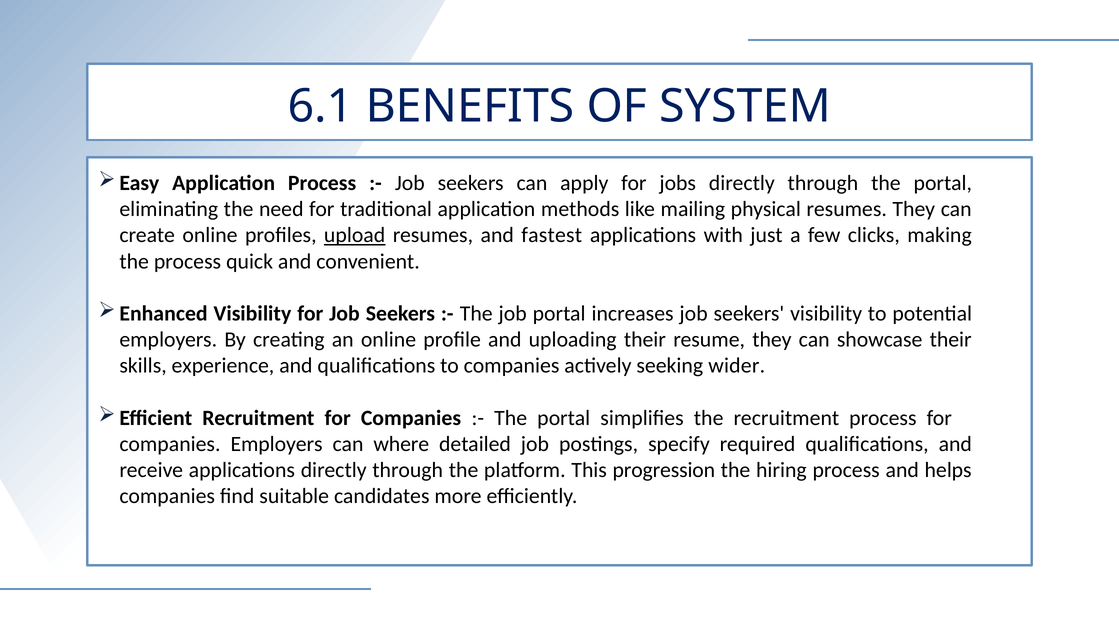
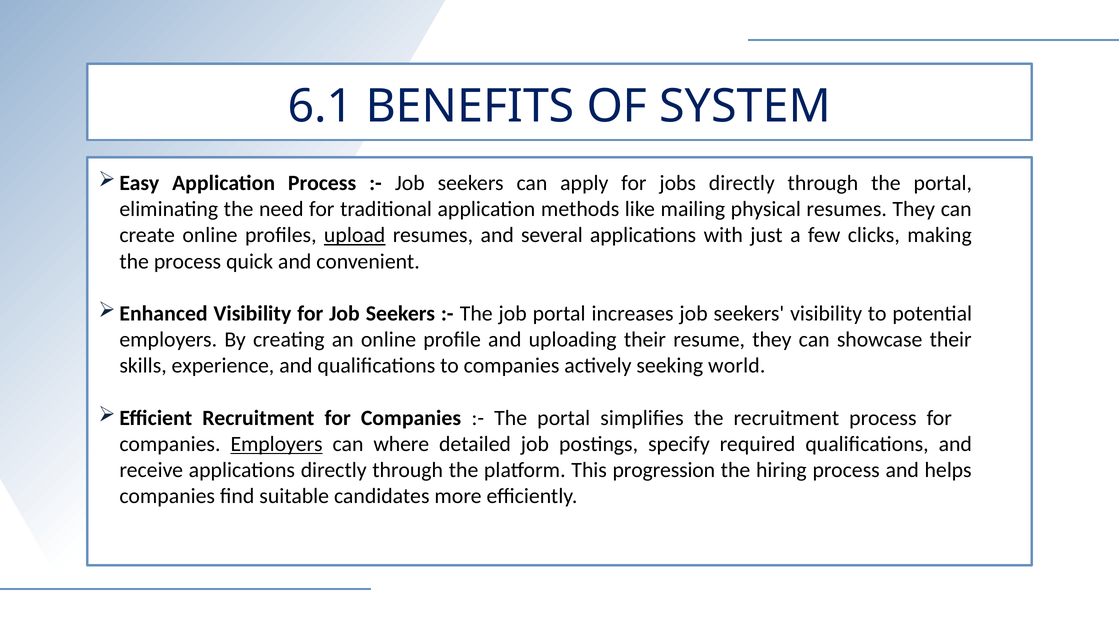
fastest: fastest -> several (552, 235)
wider: wider -> world (737, 366)
Employers underline: none -> present (277, 444)
